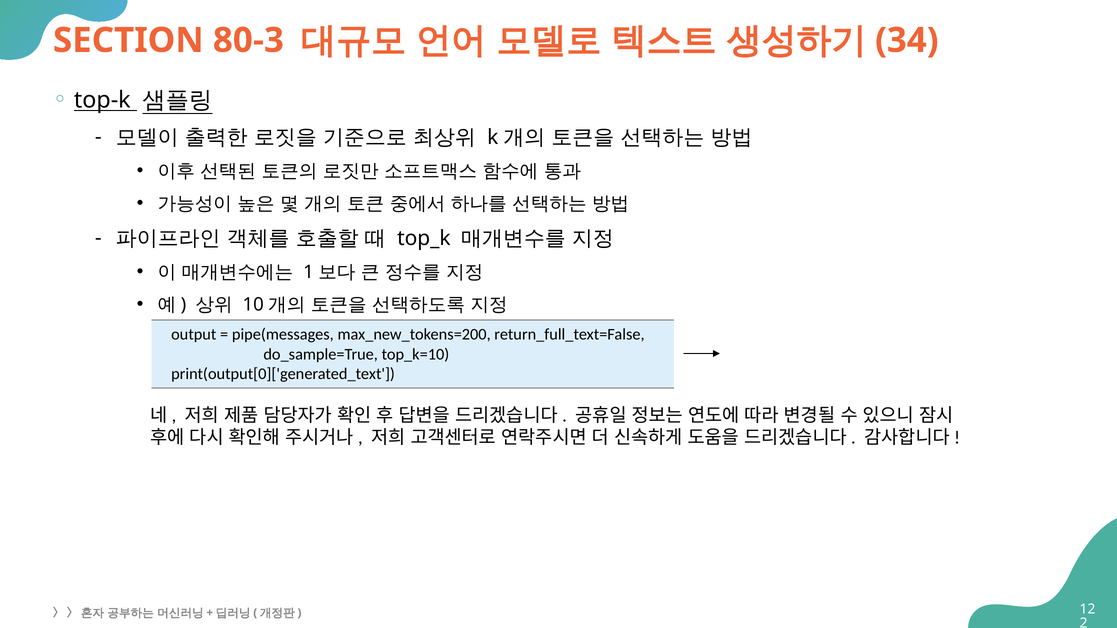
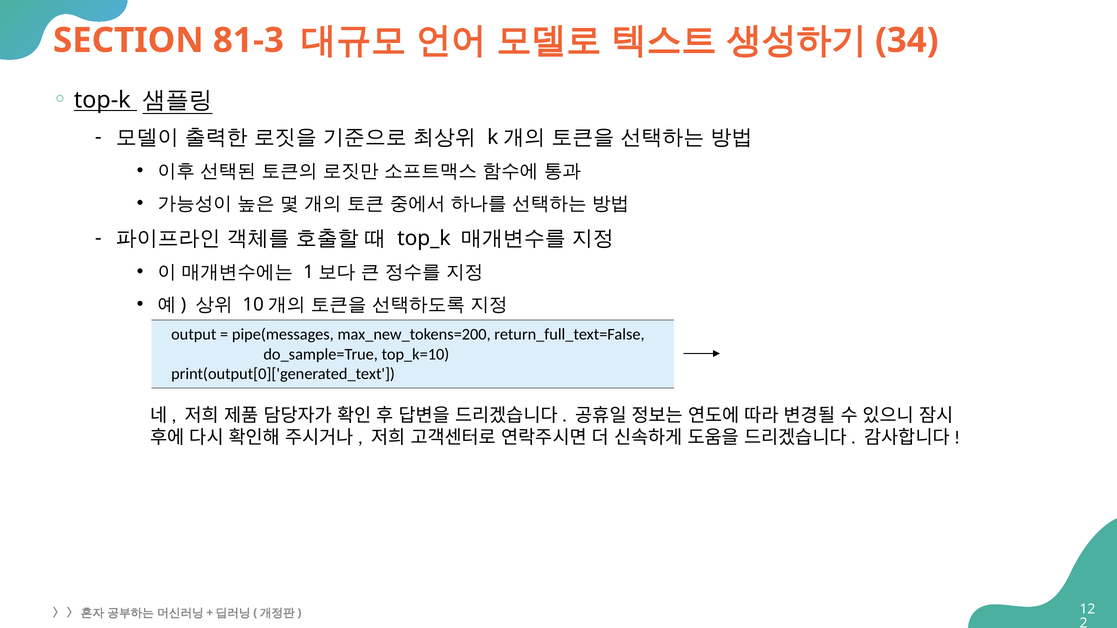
80-3: 80-3 -> 81-3 (248, 40)
